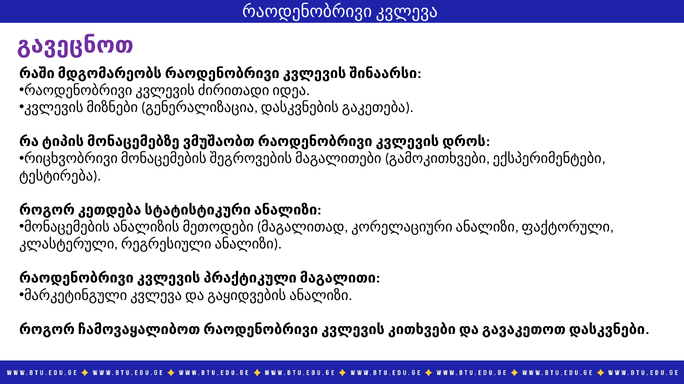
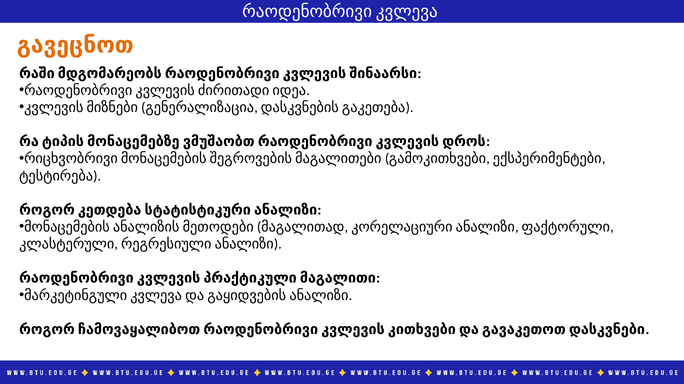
გავეცნოთ colour: purple -> orange (75, 46)
